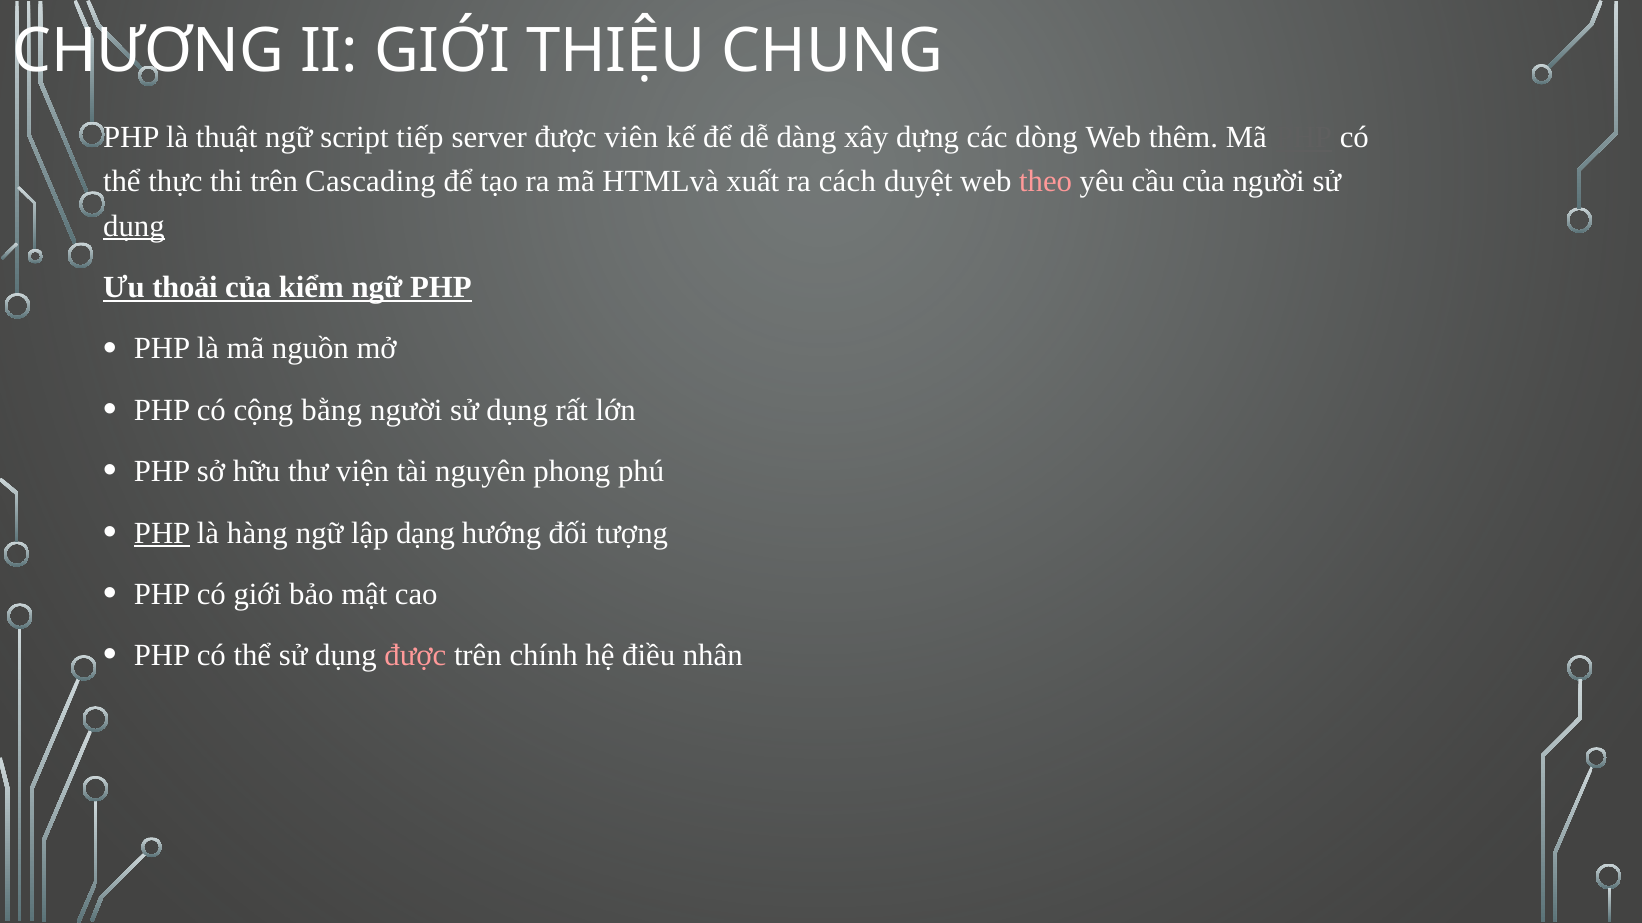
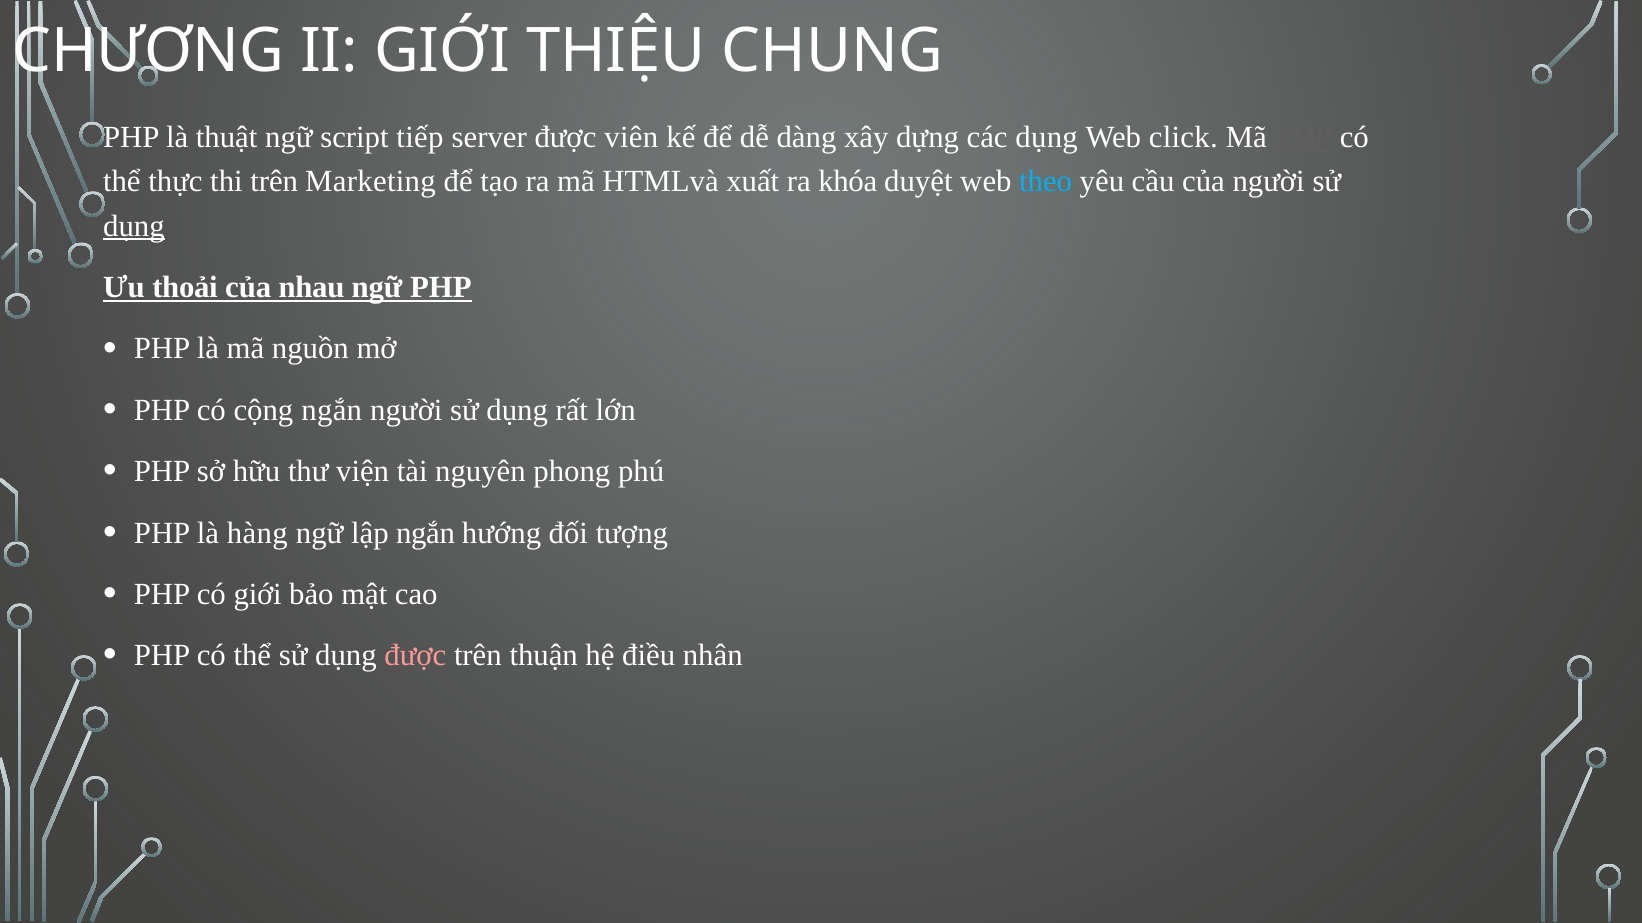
các dòng: dòng -> dụng (1047, 138)
thêm: thêm -> click (1183, 138)
Cascading: Cascading -> Marketing (370, 182)
cách: cách -> khóa (848, 182)
theo colour: pink -> light blue (1046, 182)
kiểm: kiểm -> nhau (311, 288)
cộng bằng: bằng -> ngắn (332, 410)
PHP underline: present -> none (162, 533)
lập dạng: dạng -> ngắn (425, 533)
chính: chính -> thuận (544, 656)
